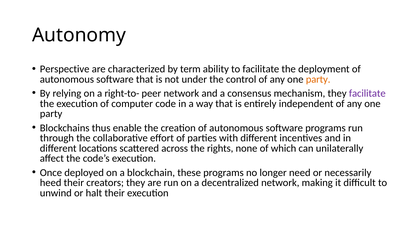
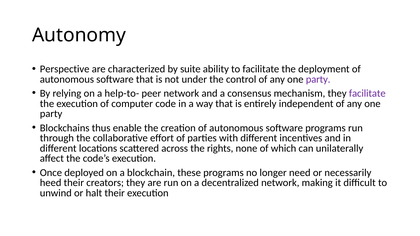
term: term -> suite (190, 69)
party colour: orange -> purple (318, 79)
right-to-: right-to- -> help-to- (122, 94)
